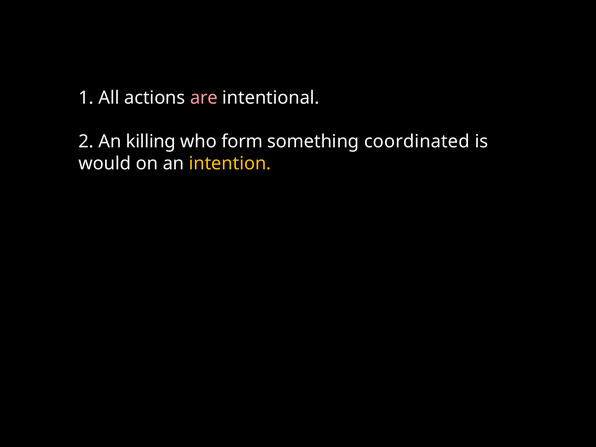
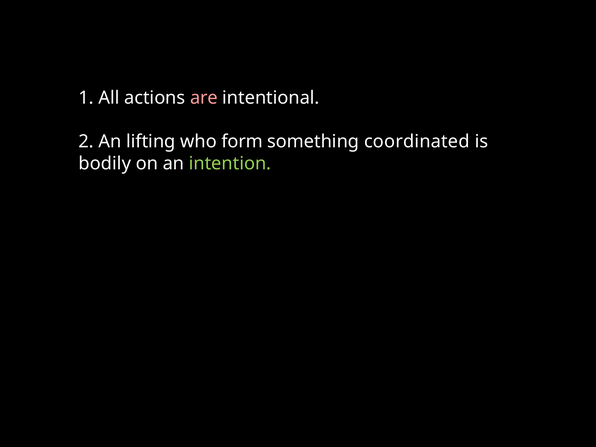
killing: killing -> lifting (151, 142)
would: would -> bodily (105, 163)
intention colour: yellow -> light green (230, 163)
